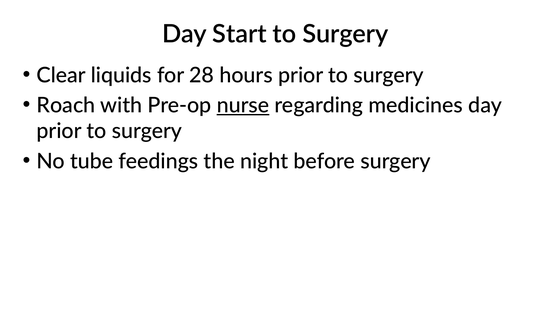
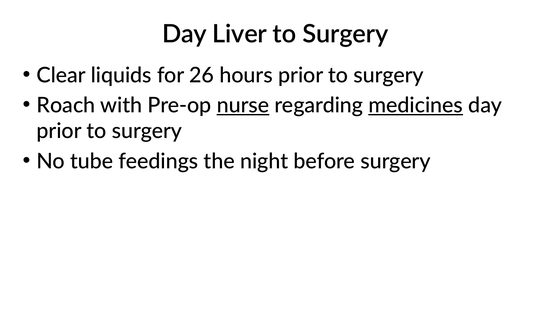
Start: Start -> Liver (240, 34)
28: 28 -> 26 (202, 75)
medicines underline: none -> present (416, 105)
